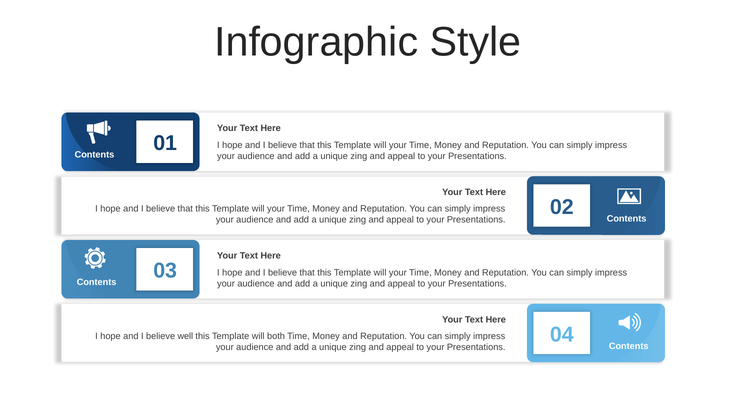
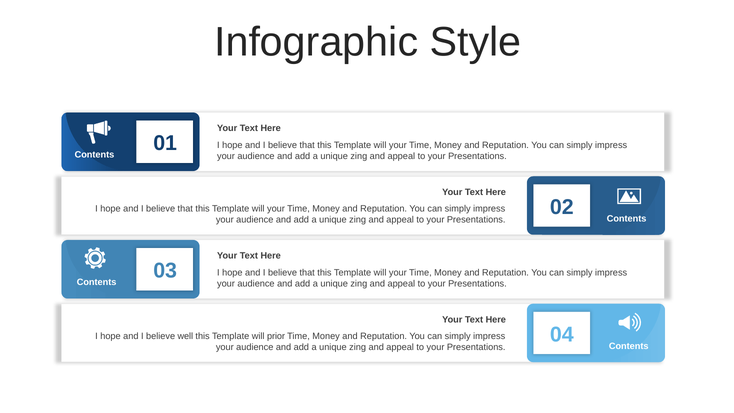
both: both -> prior (276, 336)
